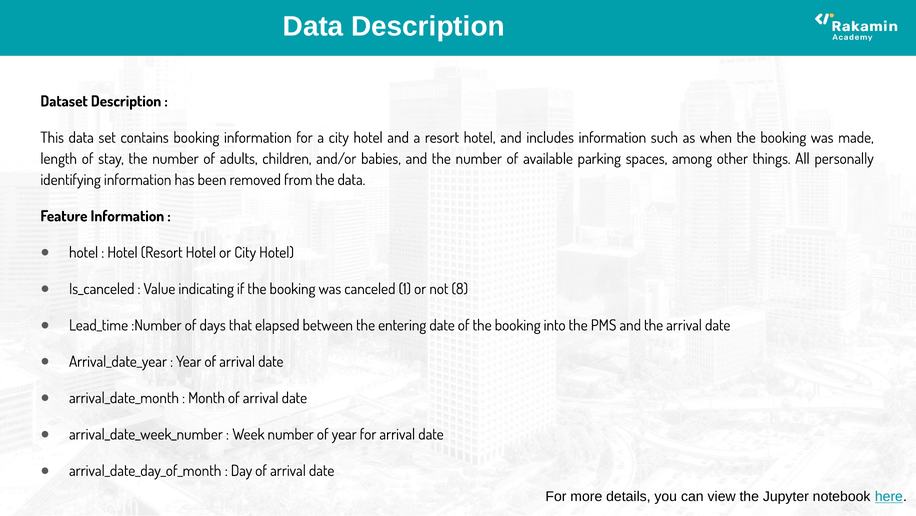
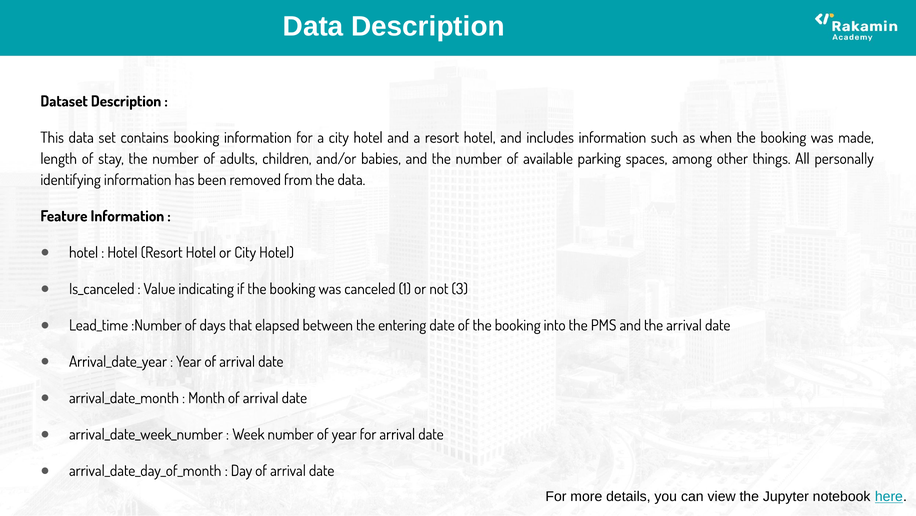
8: 8 -> 3 (460, 289)
